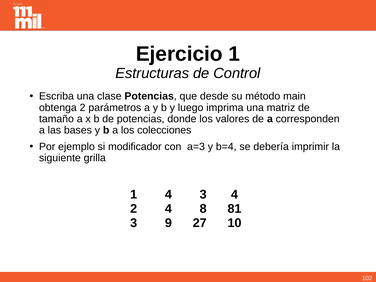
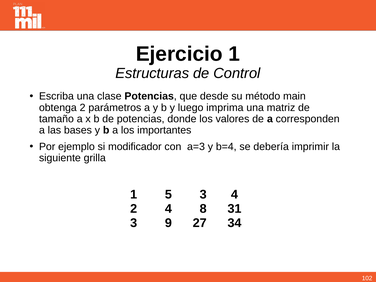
colecciones: colecciones -> importantes (164, 130)
1 4: 4 -> 5 (168, 195)
81: 81 -> 31 (234, 209)
10: 10 -> 34 (235, 223)
